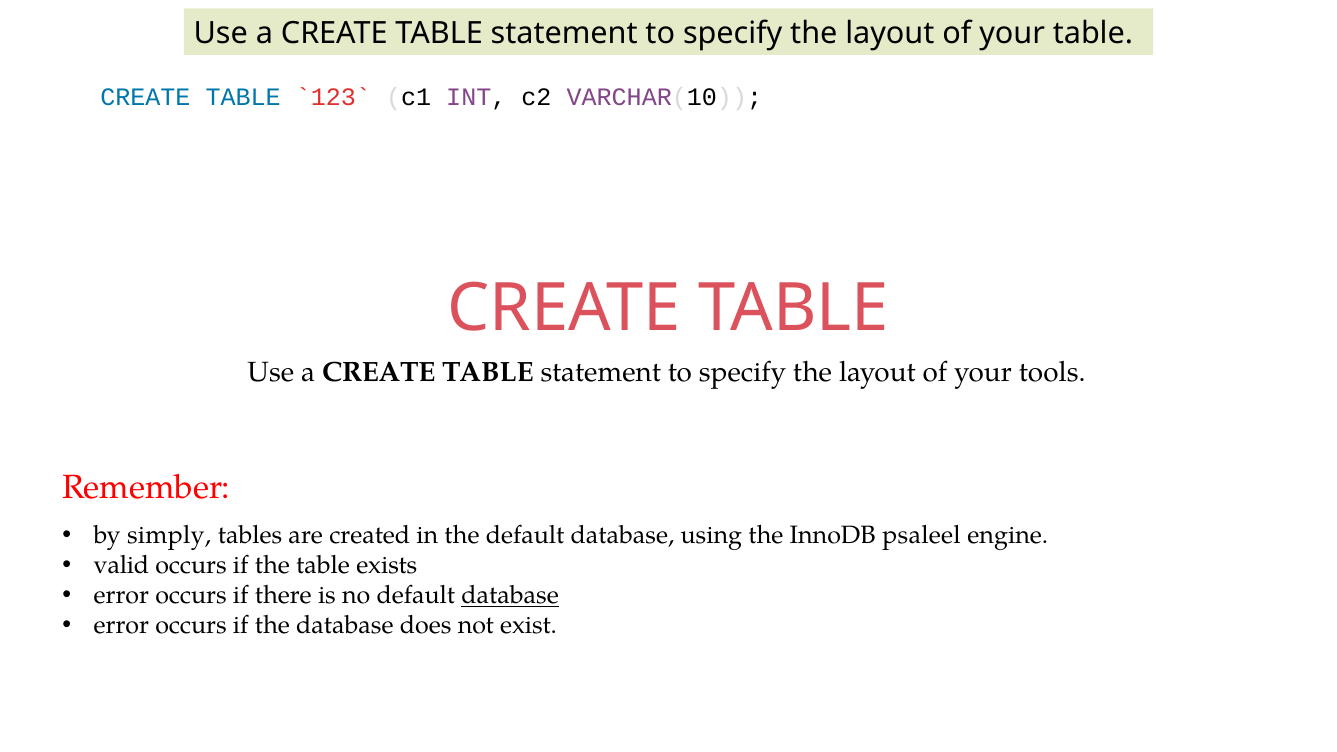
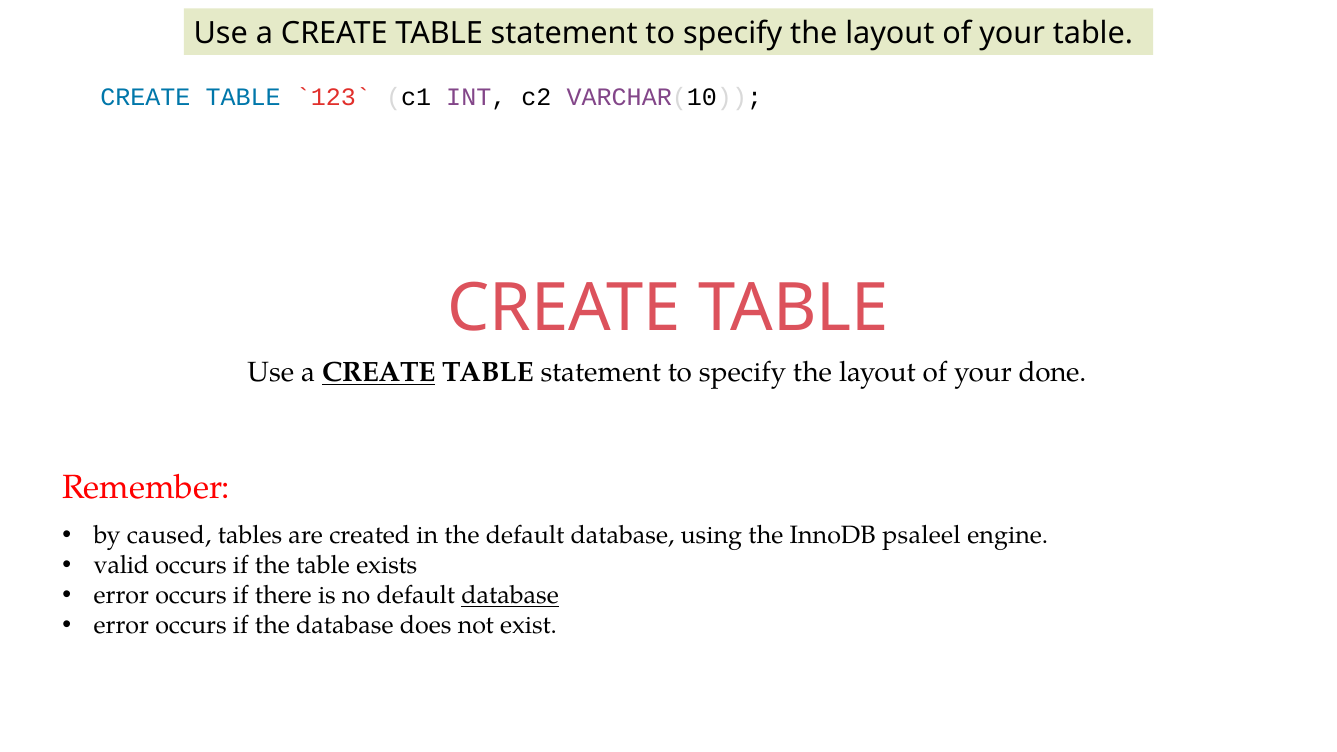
CREATE underline: none -> present (379, 372)
tools: tools -> done (1052, 372)
simply: simply -> caused (169, 535)
